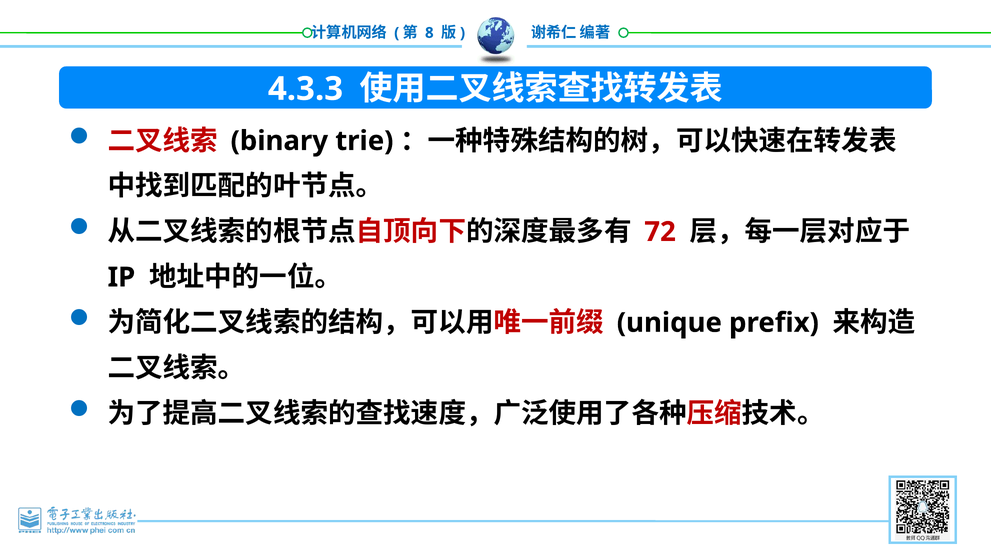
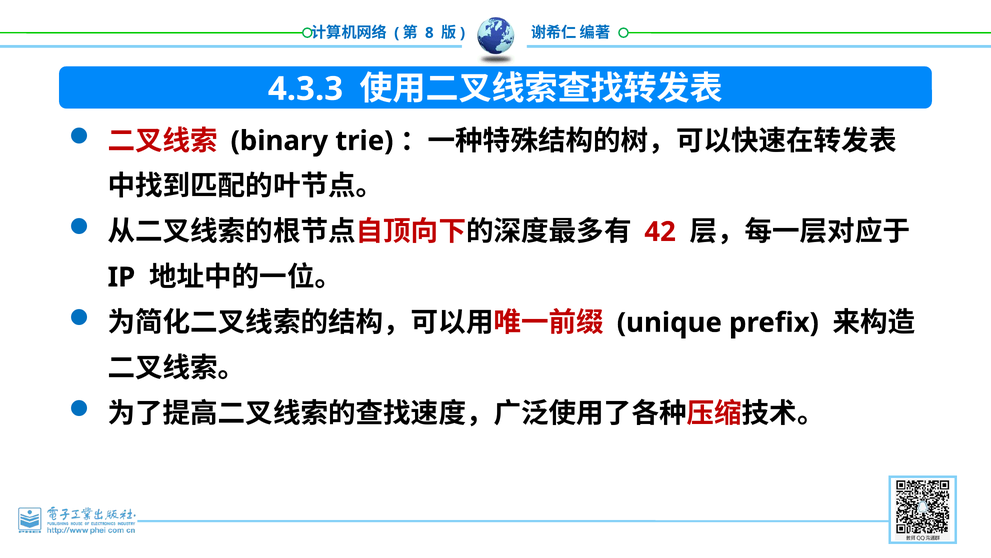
72: 72 -> 42 (660, 232)
